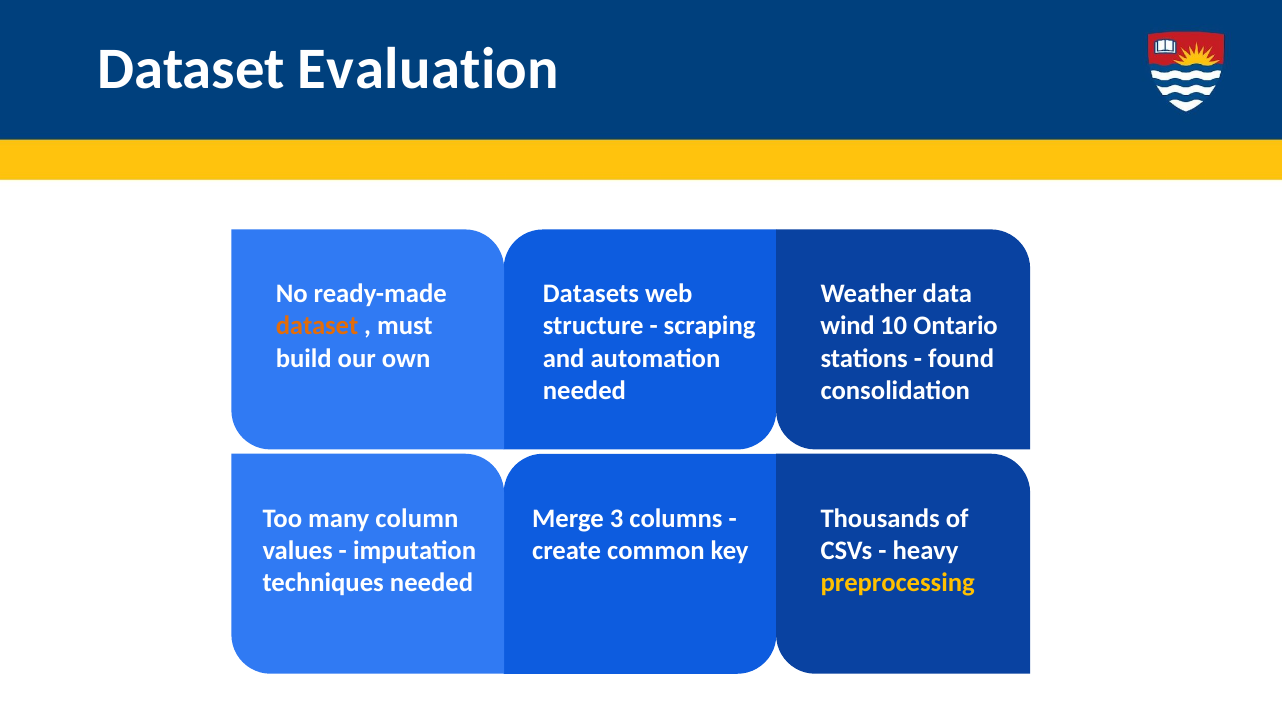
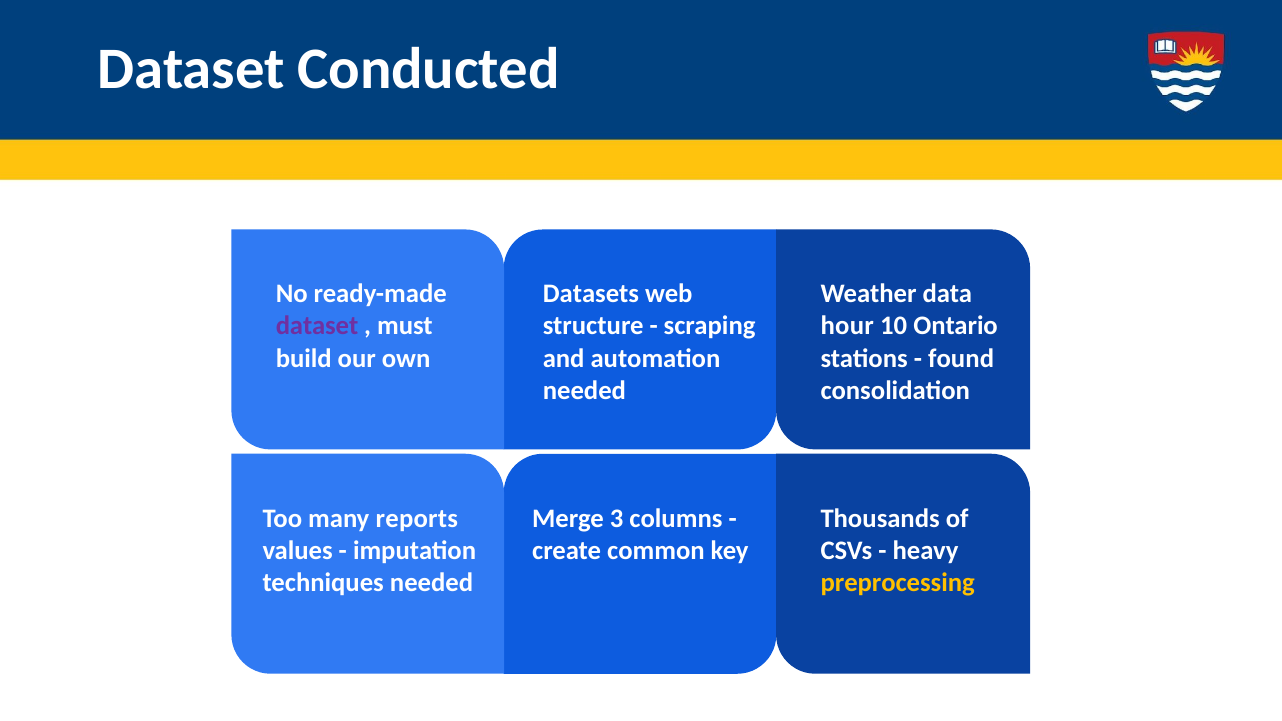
Evaluation: Evaluation -> Conducted (429, 69)
dataset colour: orange -> purple (317, 326)
wind: wind -> hour (847, 326)
column: column -> reports (417, 519)
